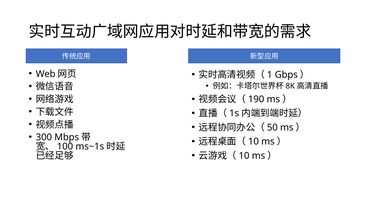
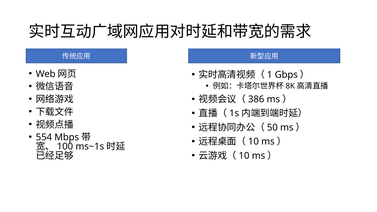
190: 190 -> 386 (256, 99)
300: 300 -> 554 (44, 137)
